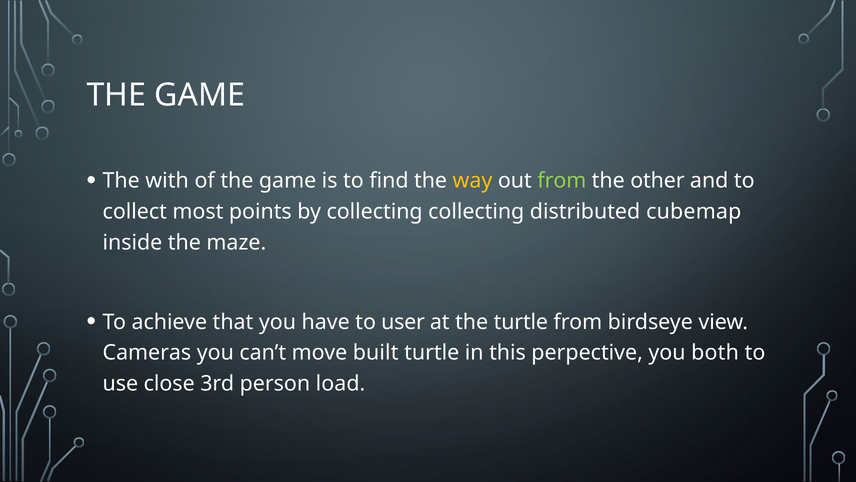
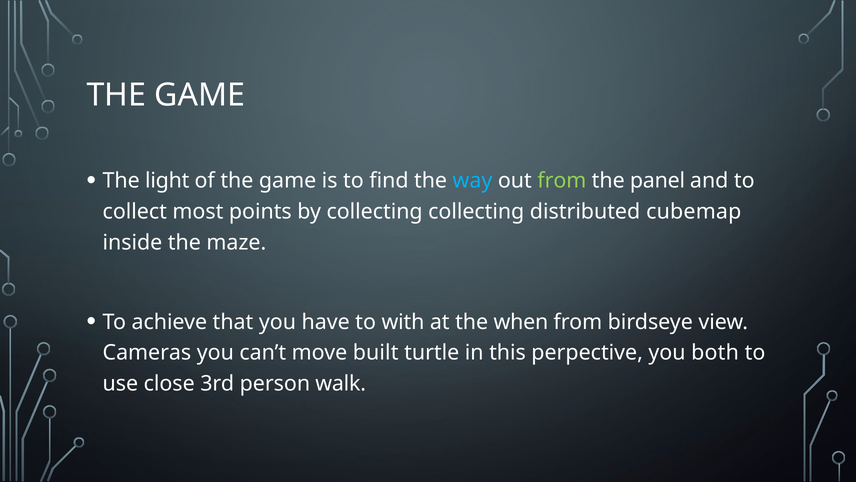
with: with -> light (167, 181)
way colour: yellow -> light blue (472, 181)
other: other -> panel (657, 181)
user: user -> with (403, 322)
the turtle: turtle -> when (521, 322)
load: load -> walk (341, 383)
